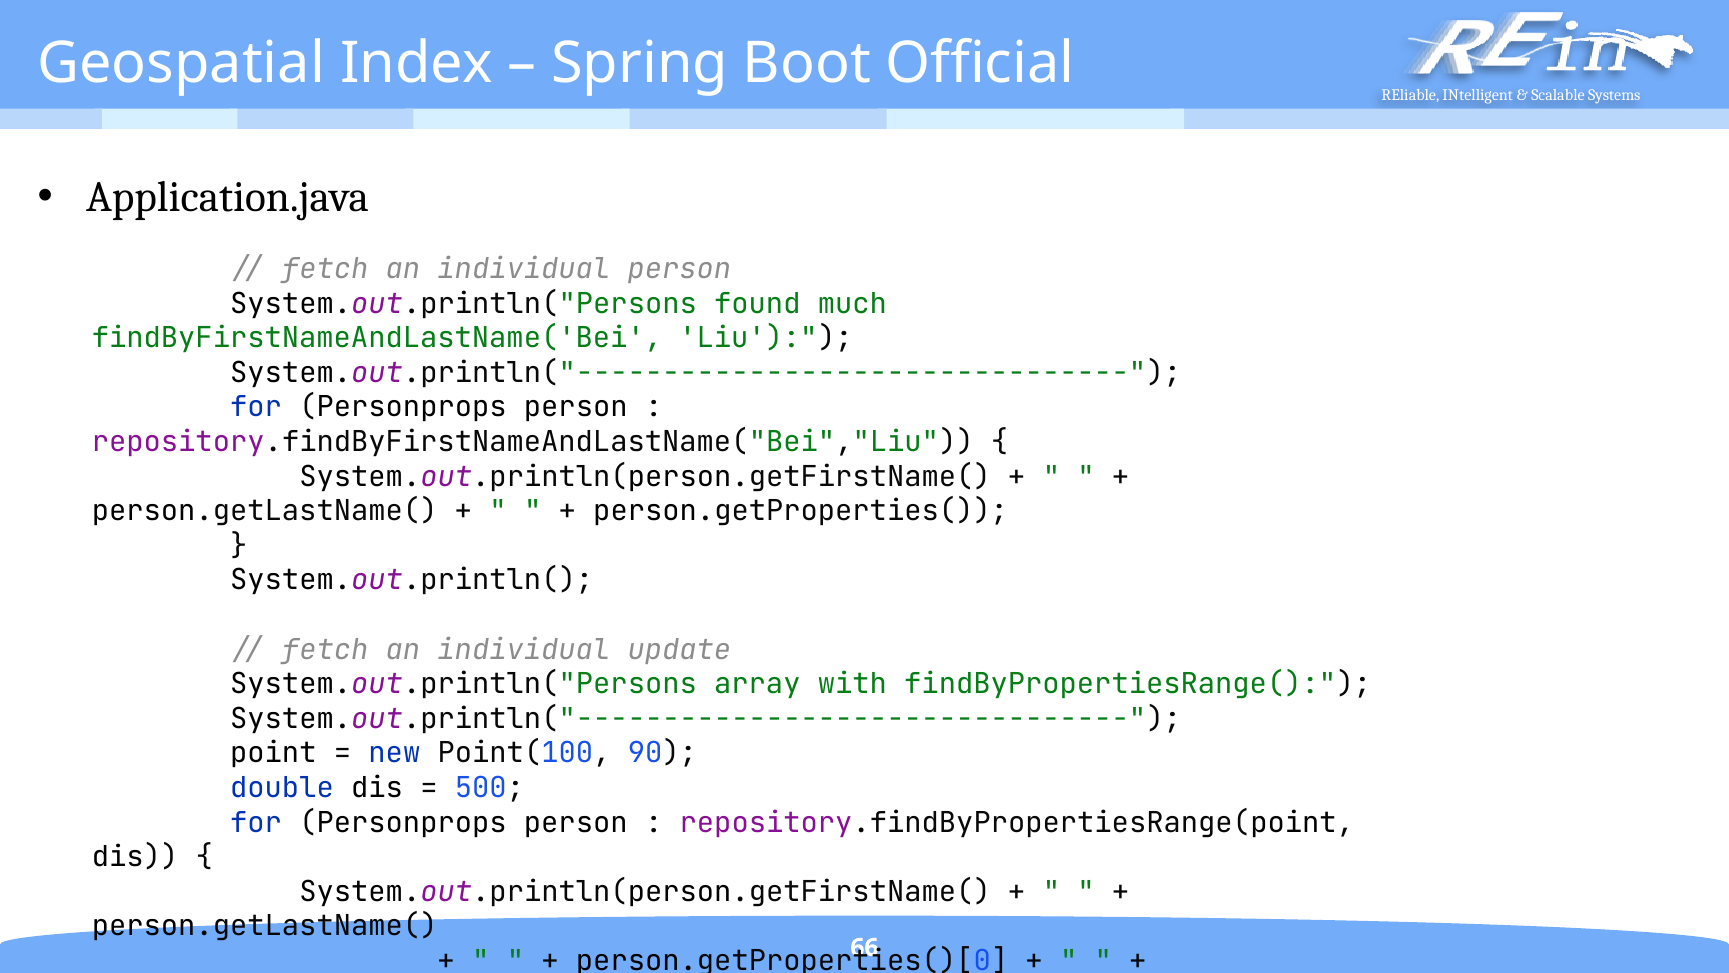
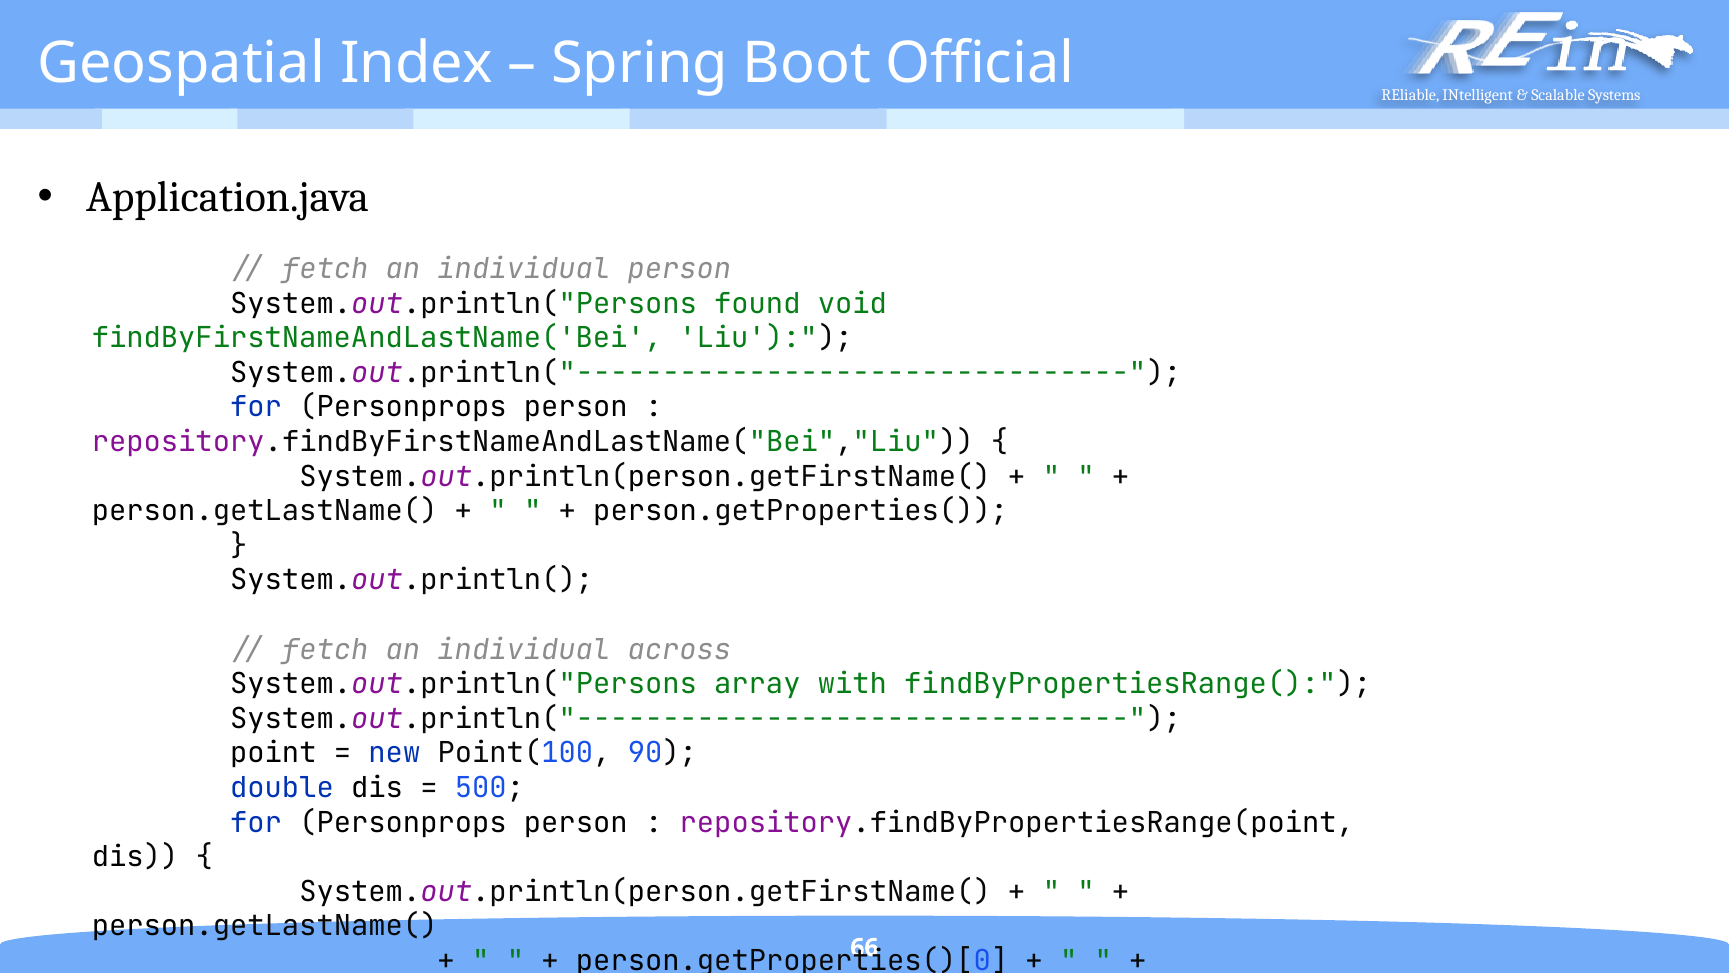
much: much -> void (852, 303)
update: update -> across (679, 649)
